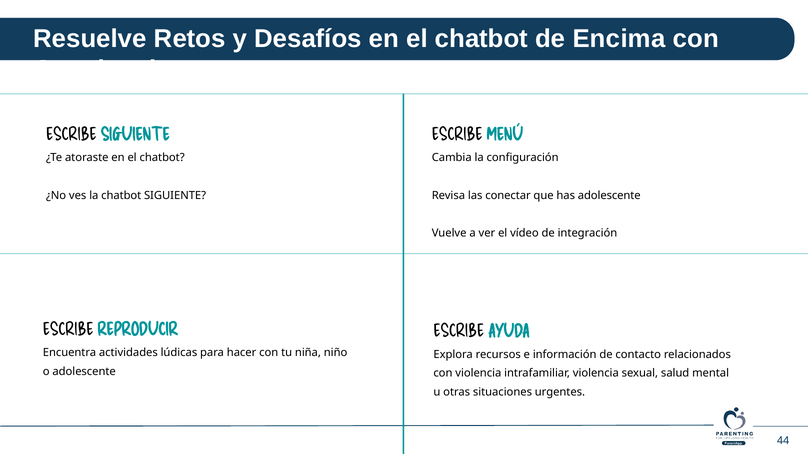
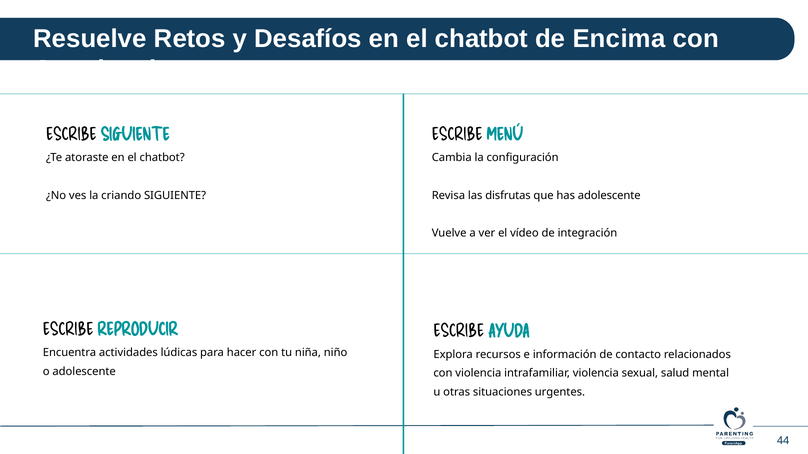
la chatbot: chatbot -> criando (121, 196)
conectar: conectar -> disfrutas (508, 196)
